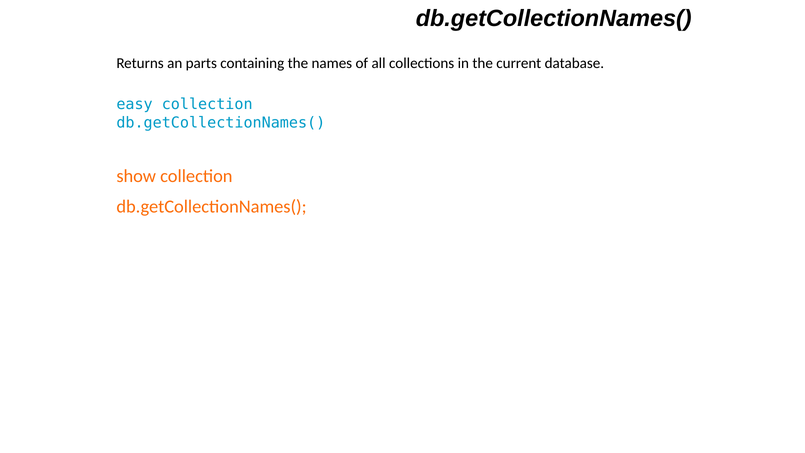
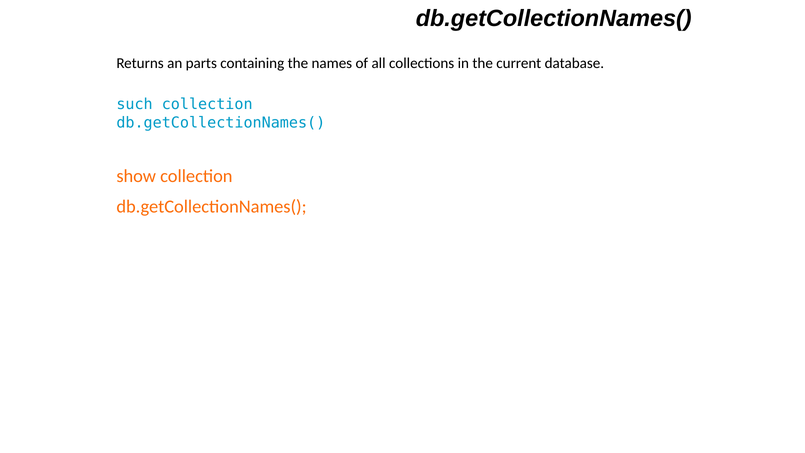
easy: easy -> such (135, 104)
